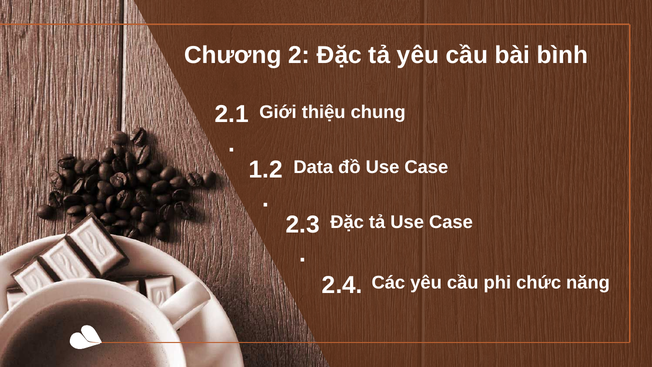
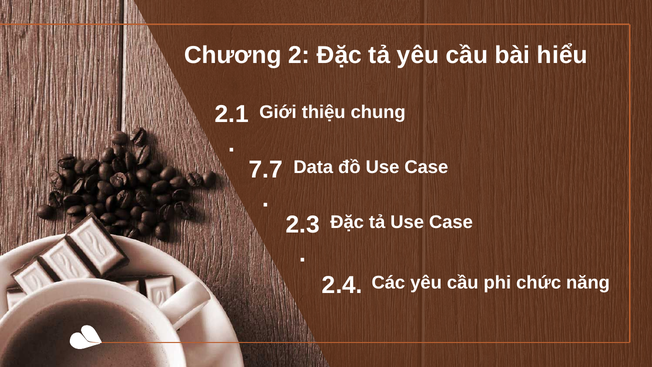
bình: bình -> hiểu (562, 55)
1.2: 1.2 -> 7.7 (266, 169)
